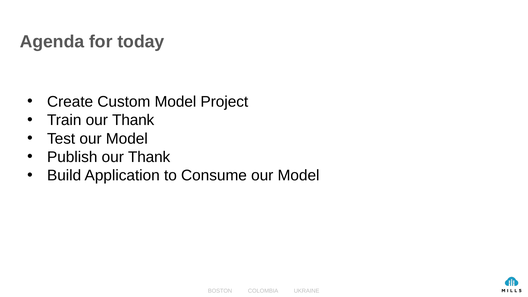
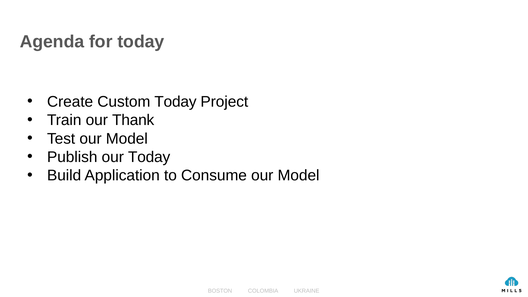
Custom Model: Model -> Today (175, 102)
Publish our Thank: Thank -> Today (149, 157)
